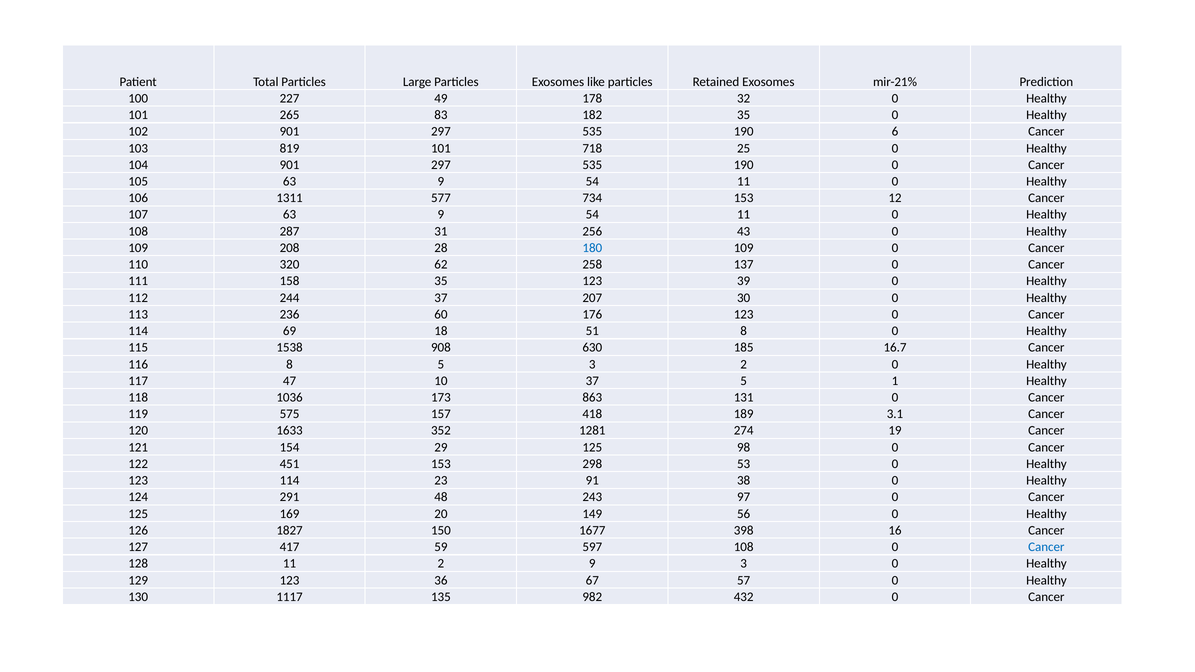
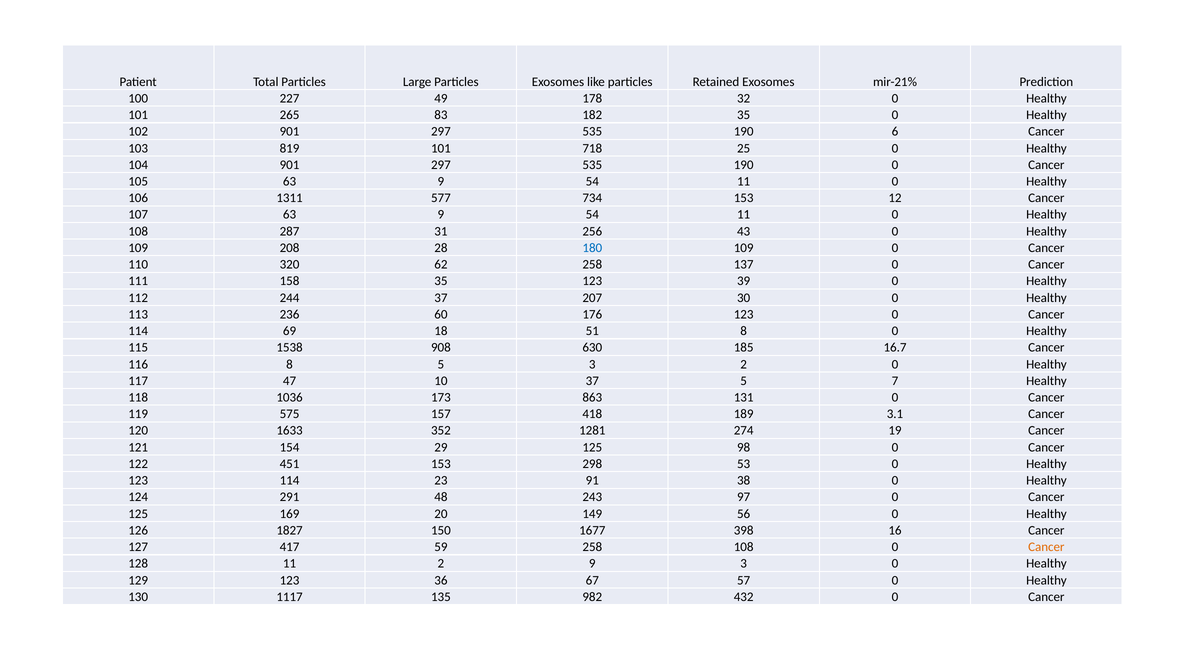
1: 1 -> 7 (895, 381)
59 597: 597 -> 258 (592, 547)
Cancer colour: blue -> orange (1046, 547)
